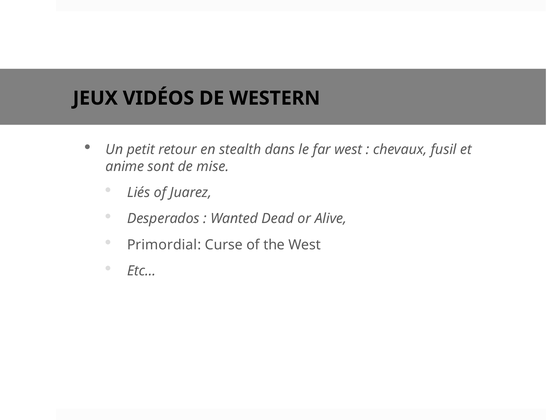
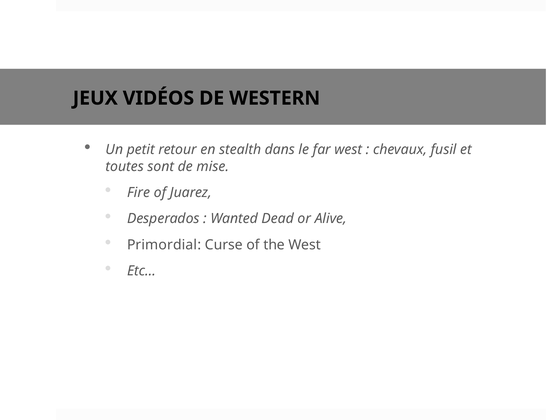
anime: anime -> toutes (125, 166)
Liés: Liés -> Fire (139, 193)
